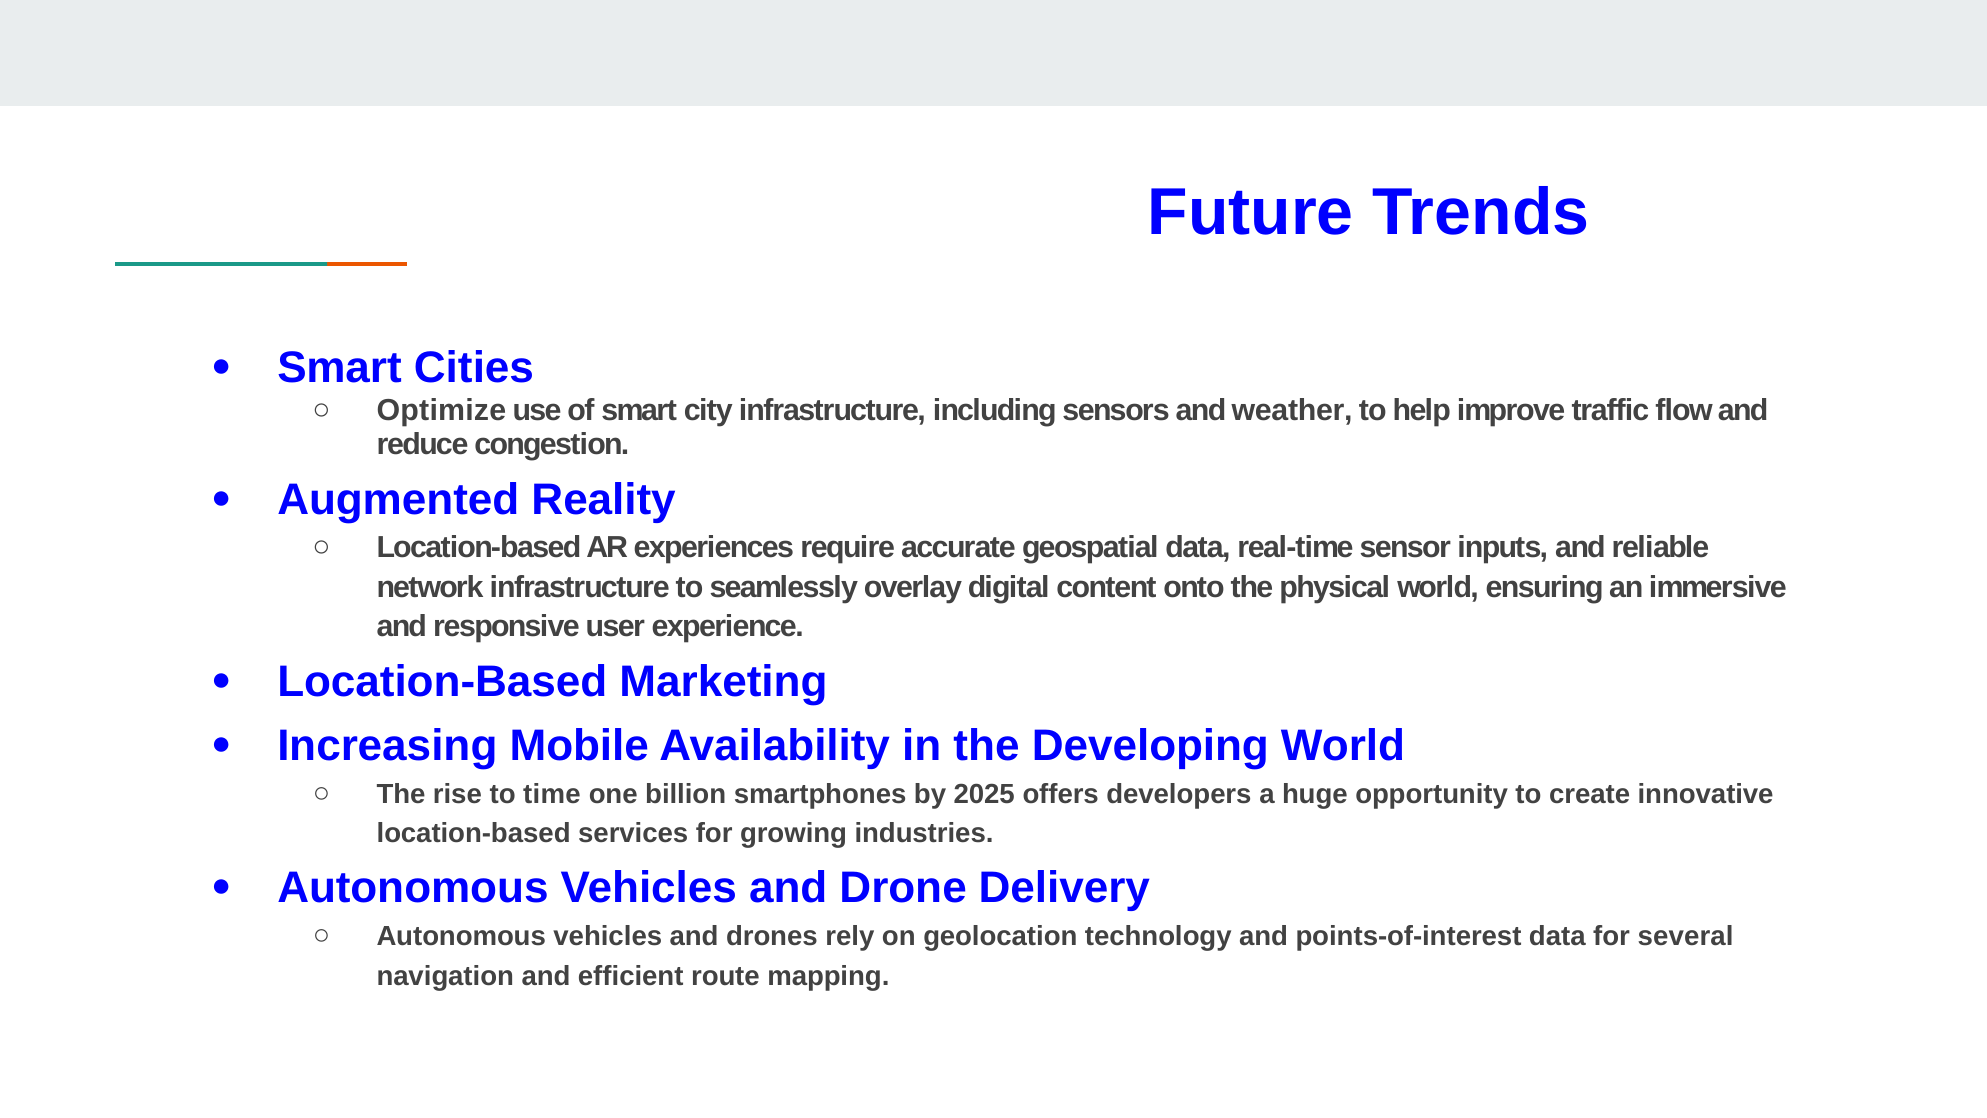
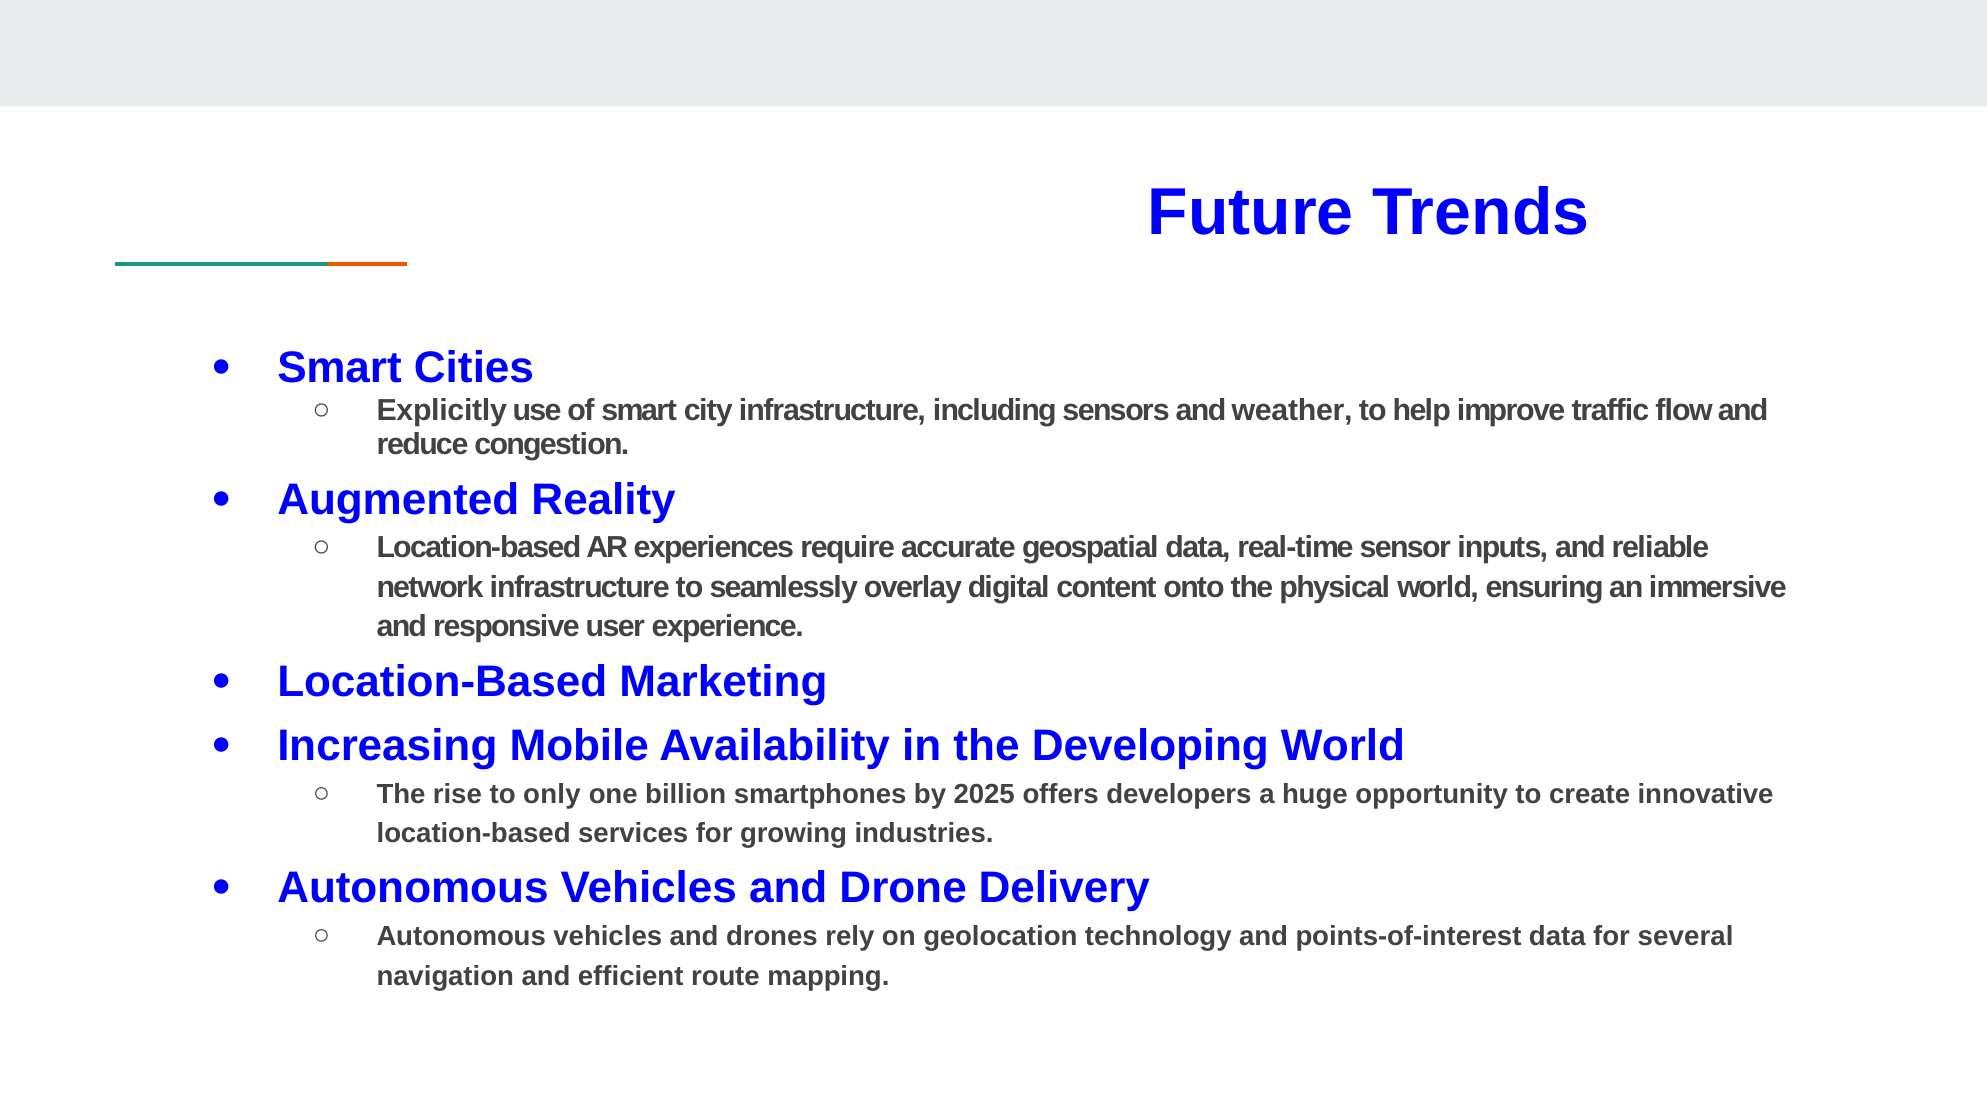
Optimize: Optimize -> Explicitly (442, 410)
time: time -> only (552, 794)
